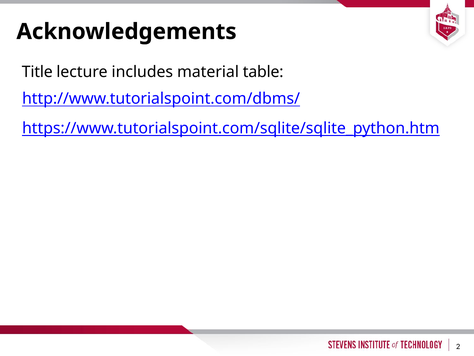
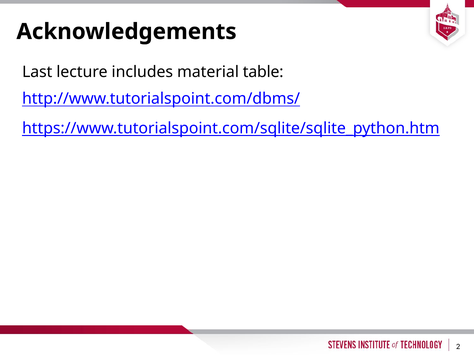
Title: Title -> Last (37, 72)
